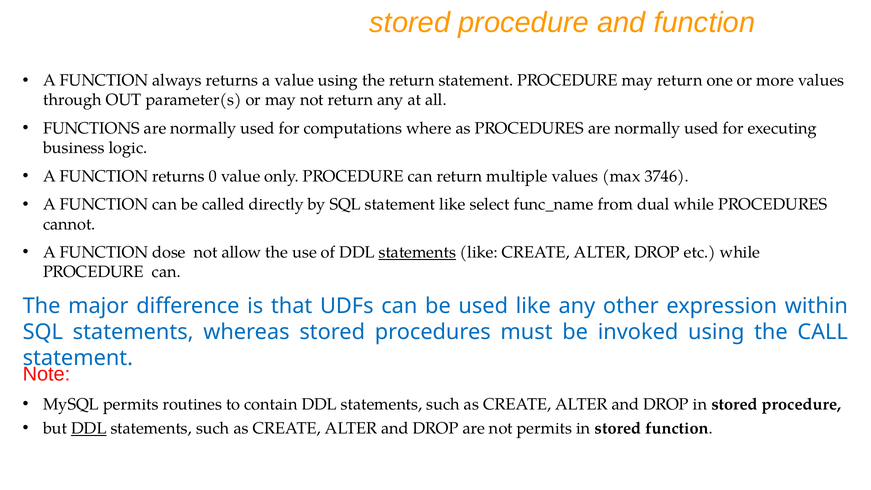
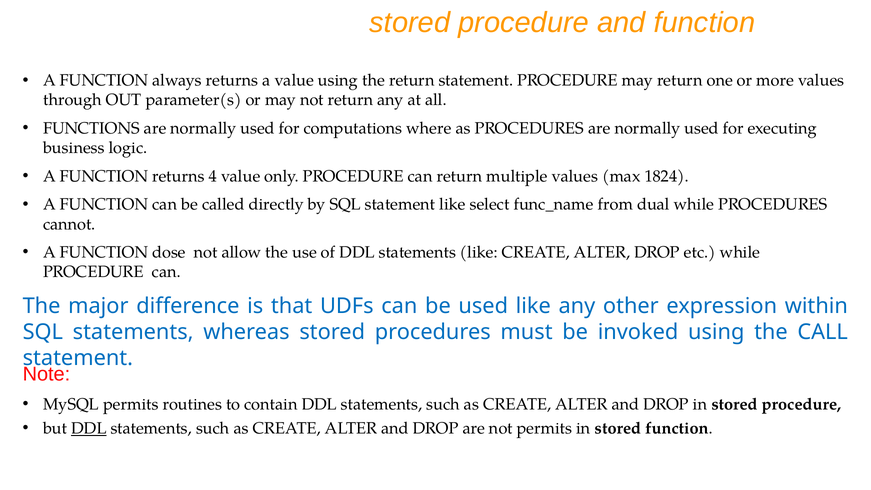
0: 0 -> 4 (213, 176)
3746: 3746 -> 1824 (667, 176)
statements underline: present -> none (417, 252)
